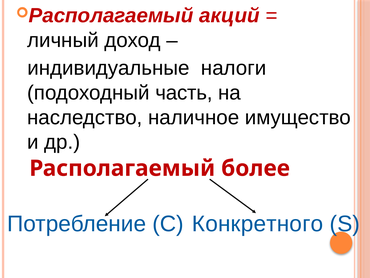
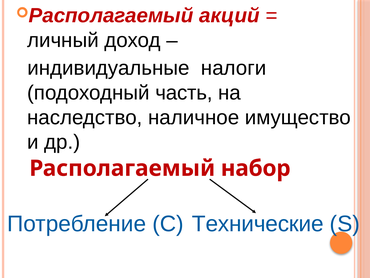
более: более -> набор (256, 168)
Конкретного: Конкретного -> Технические (258, 224)
